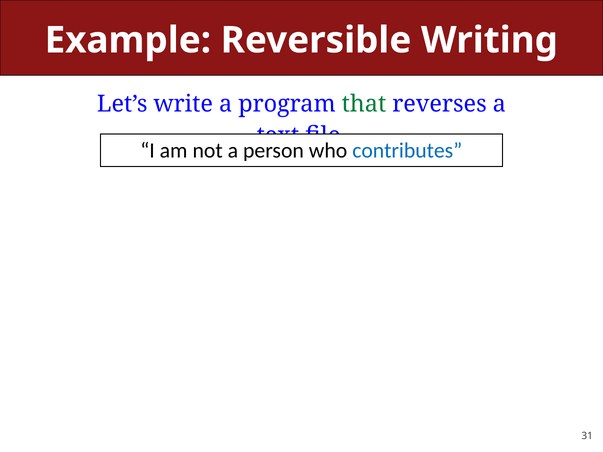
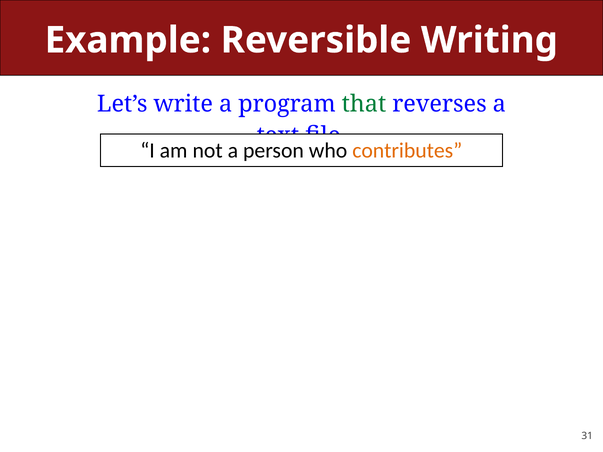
contributes colour: blue -> orange (407, 151)
